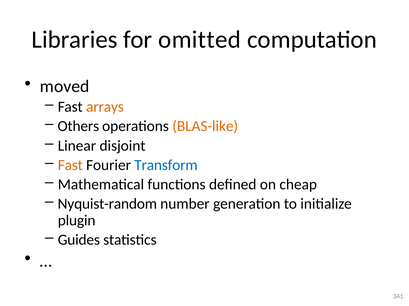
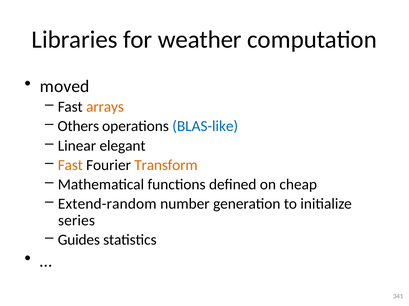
omitted: omitted -> weather (200, 40)
BLAS-like colour: orange -> blue (205, 127)
disjoint: disjoint -> elegant (123, 146)
Transform colour: blue -> orange (166, 165)
Nyquist-random: Nyquist-random -> Extend-random (107, 204)
plugin: plugin -> series (76, 221)
